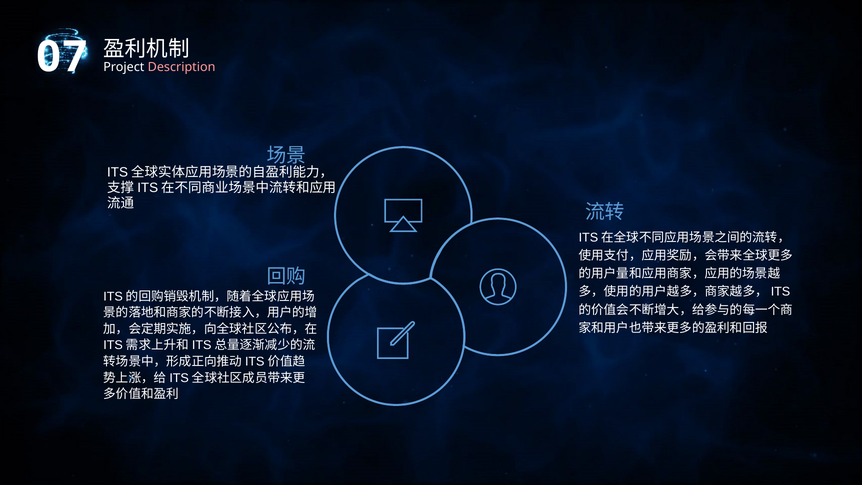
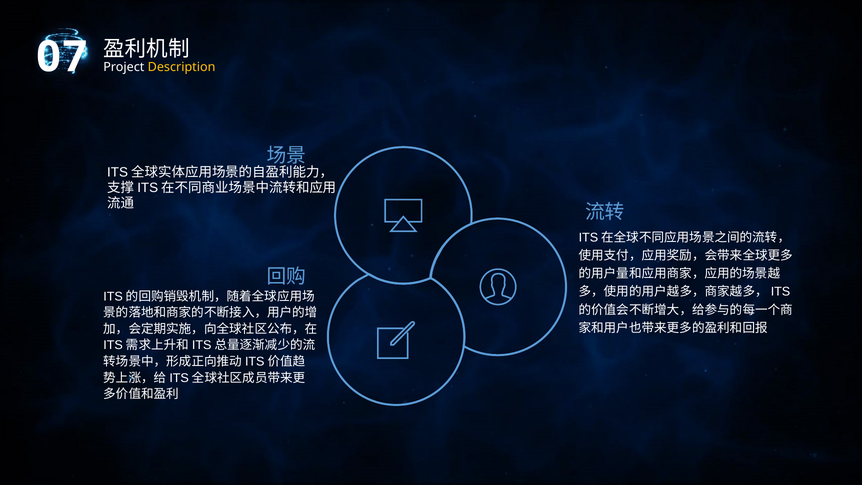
Description colour: pink -> yellow (182, 67)
